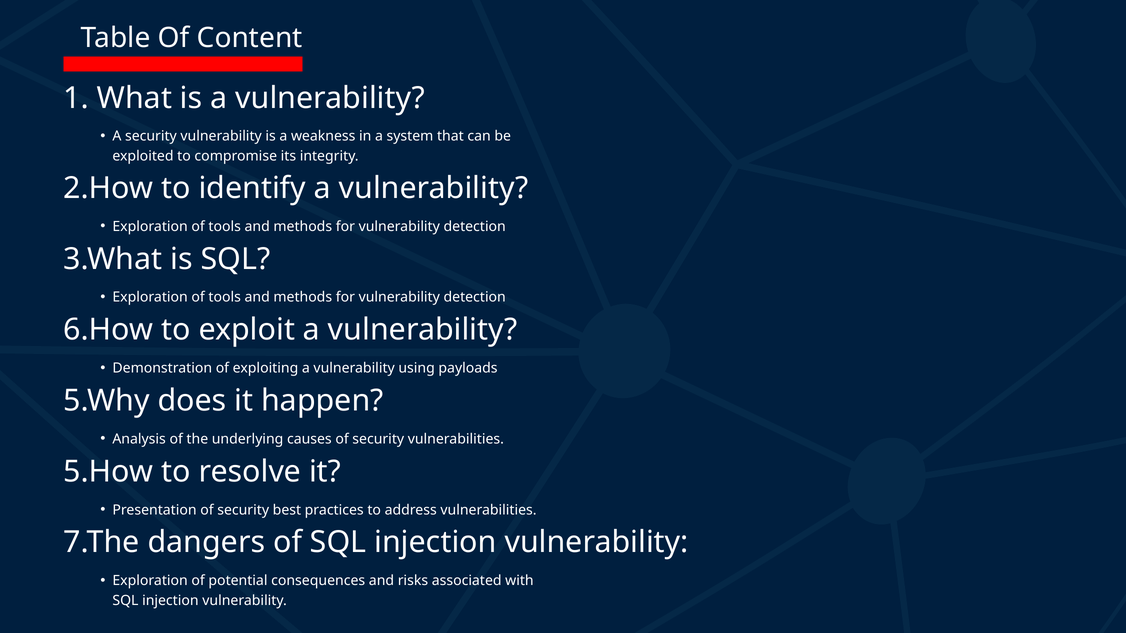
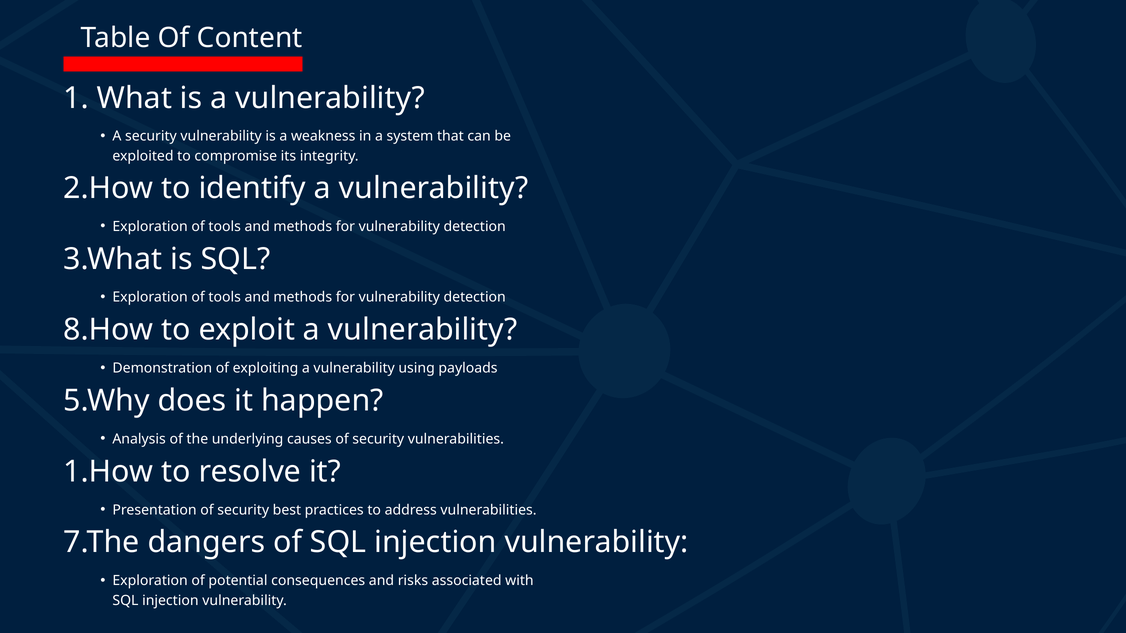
6.How: 6.How -> 8.How (108, 330)
5.How: 5.How -> 1.How (108, 472)
